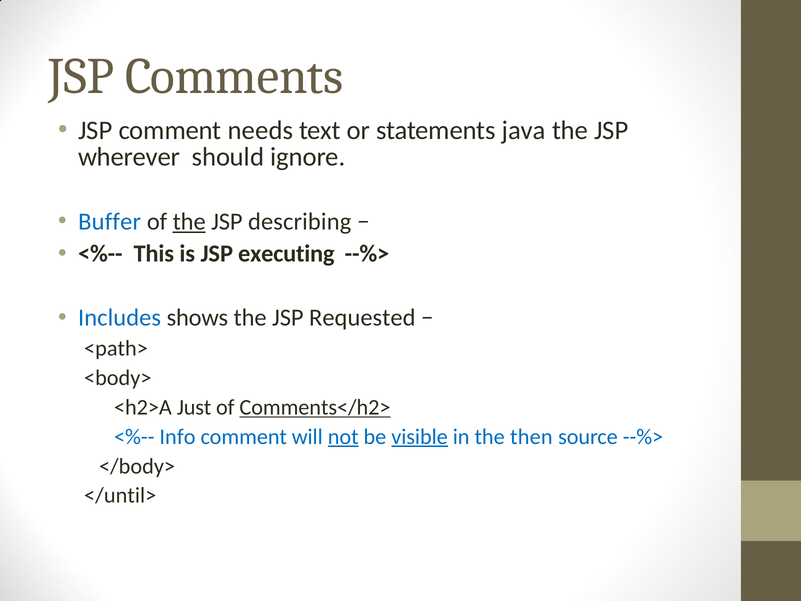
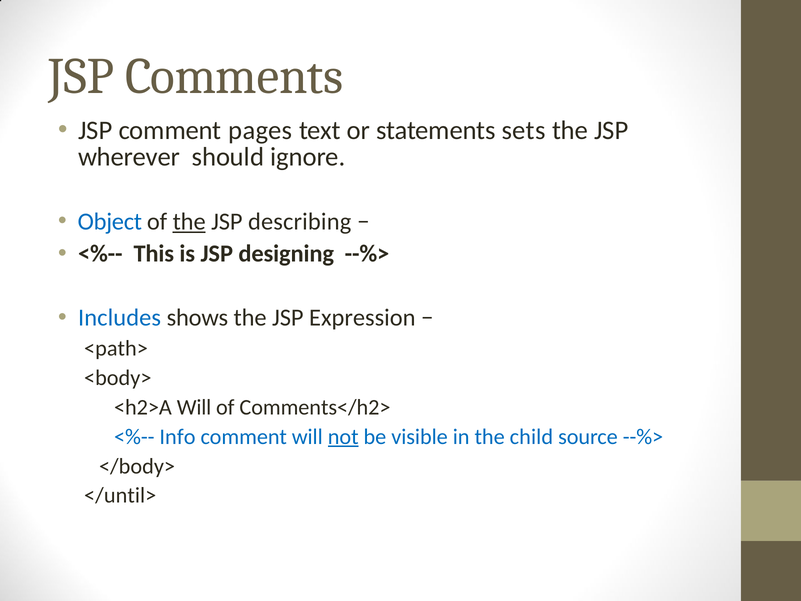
needs: needs -> pages (260, 130)
java: java -> sets (524, 130)
Buffer: Buffer -> Object (110, 221)
executing: executing -> designing (286, 254)
Requested: Requested -> Expression (362, 318)
<h2>A Just: Just -> Will (194, 407)
Comments</h2> underline: present -> none (315, 407)
visible underline: present -> none (420, 437)
then: then -> child (531, 437)
